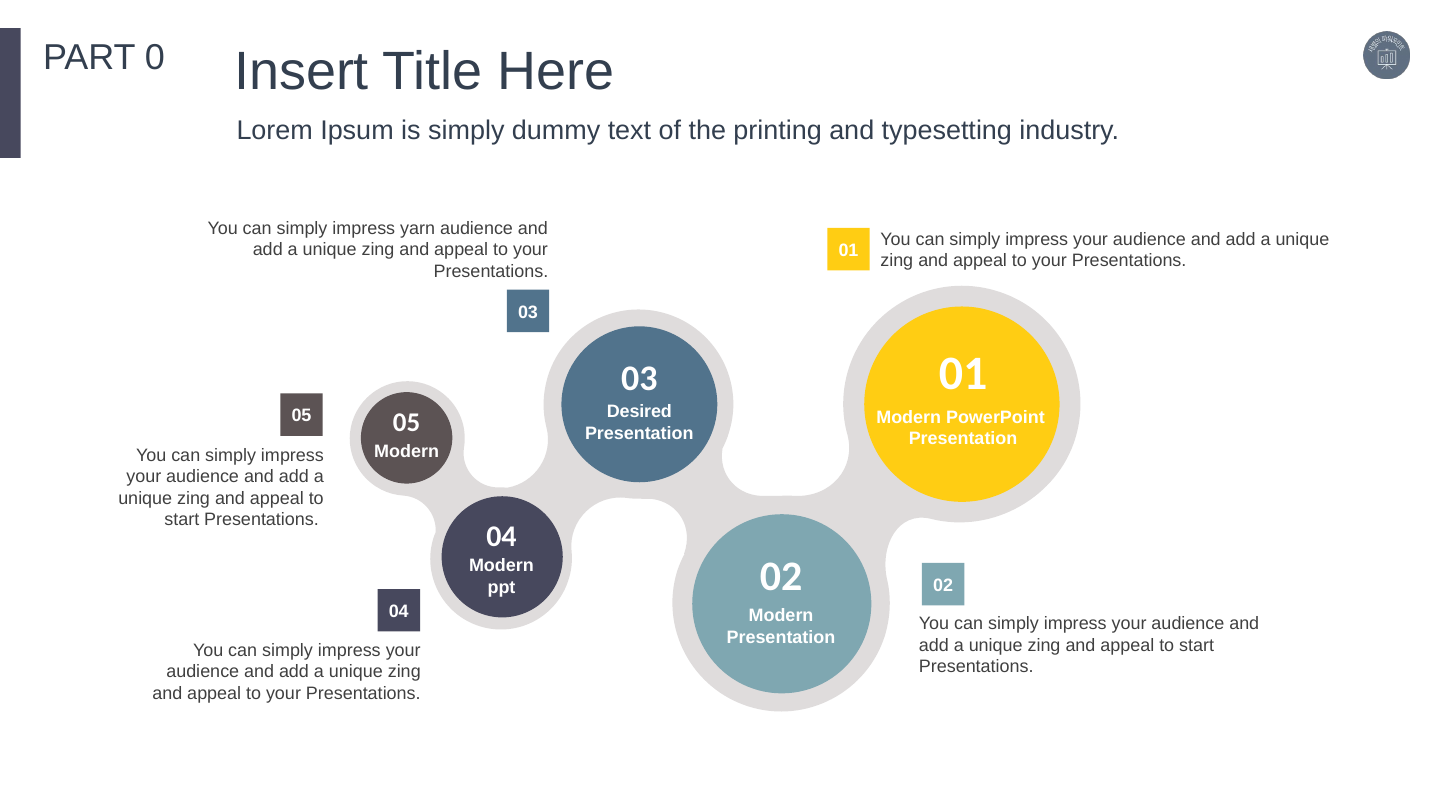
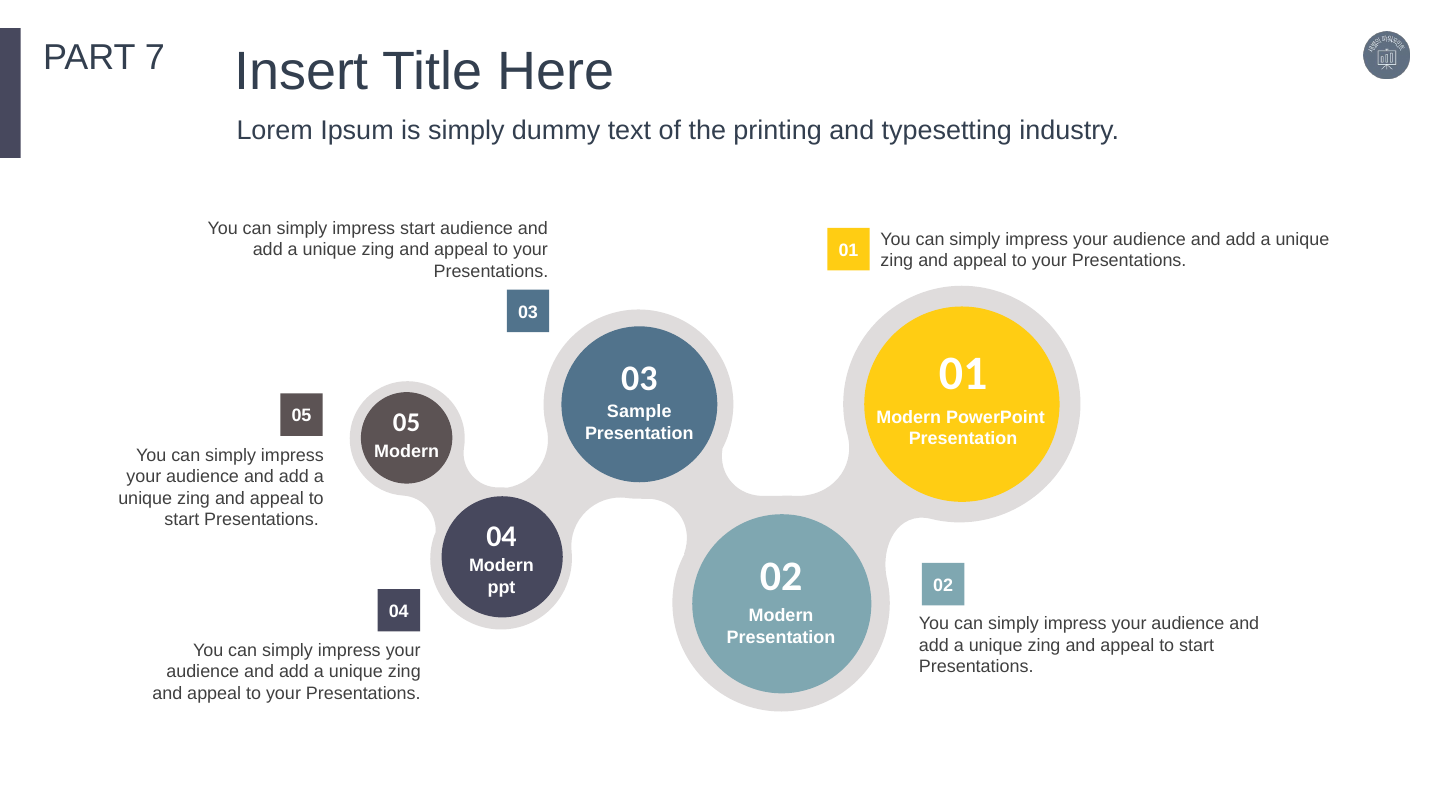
0: 0 -> 7 (155, 58)
impress yarn: yarn -> start (418, 228)
Desired: Desired -> Sample (639, 412)
